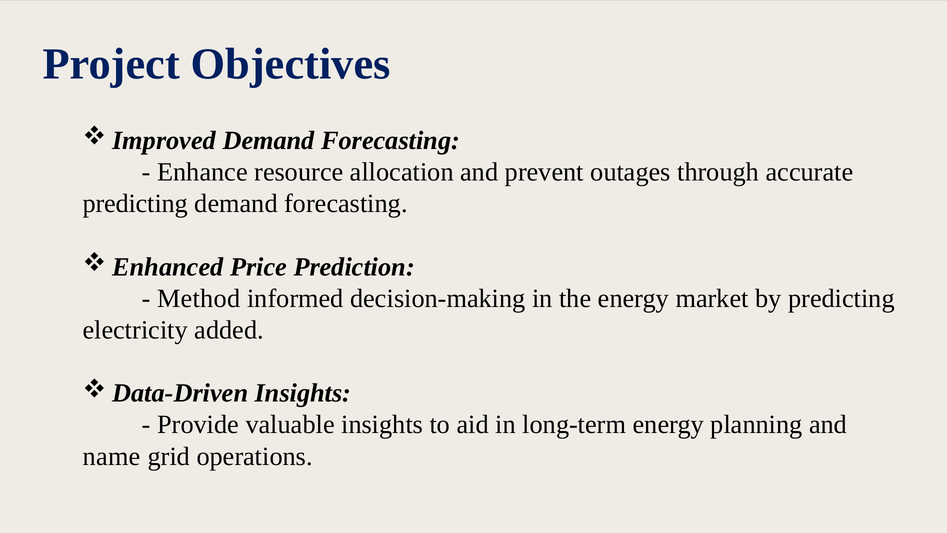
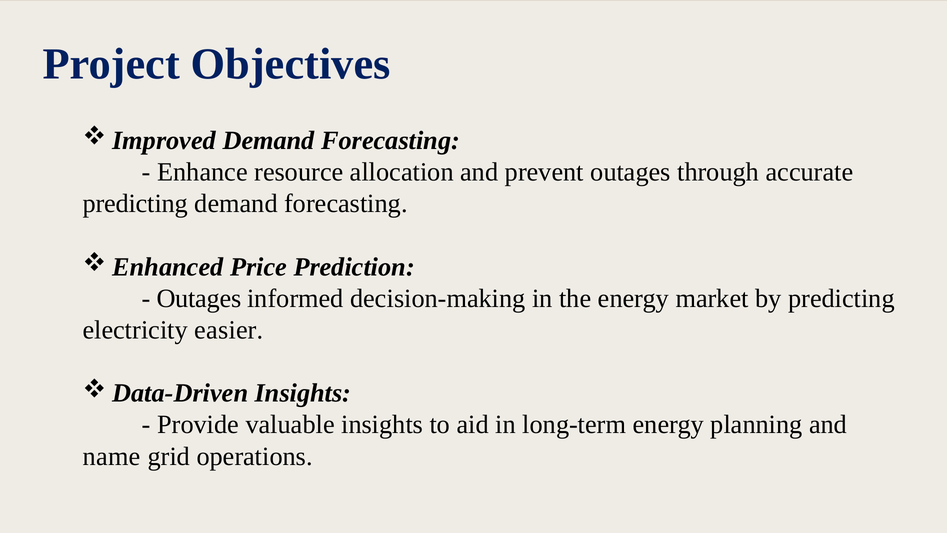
Method: Method -> Outages (199, 298)
added: added -> easier (229, 330)
